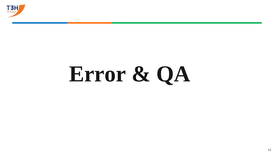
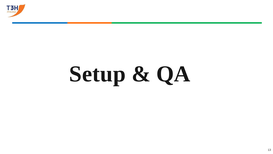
Error: Error -> Setup (97, 74)
